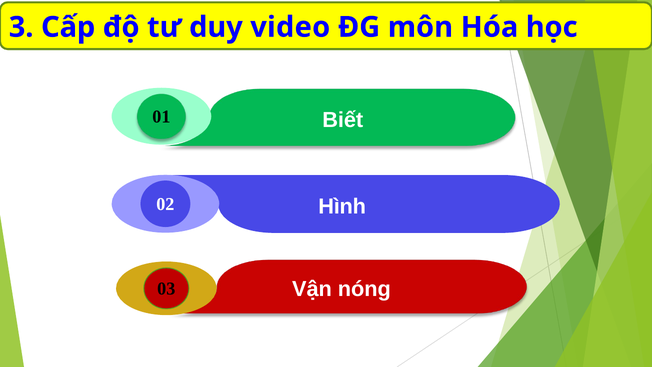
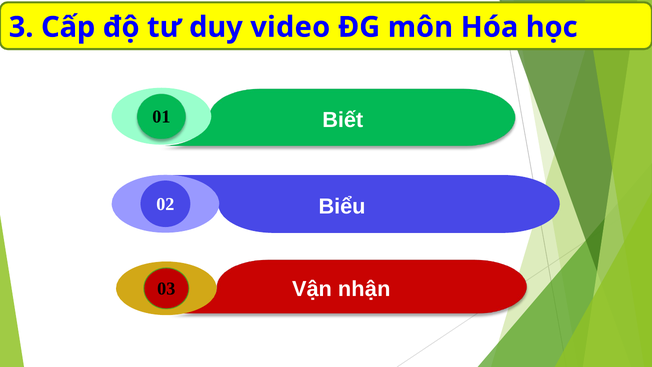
Hình: Hình -> Biểu (342, 207)
nóng: nóng -> nhận (364, 289)
